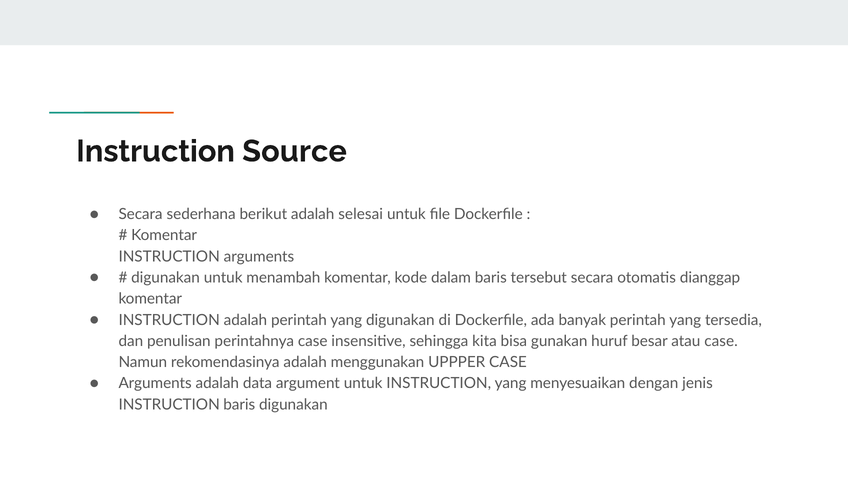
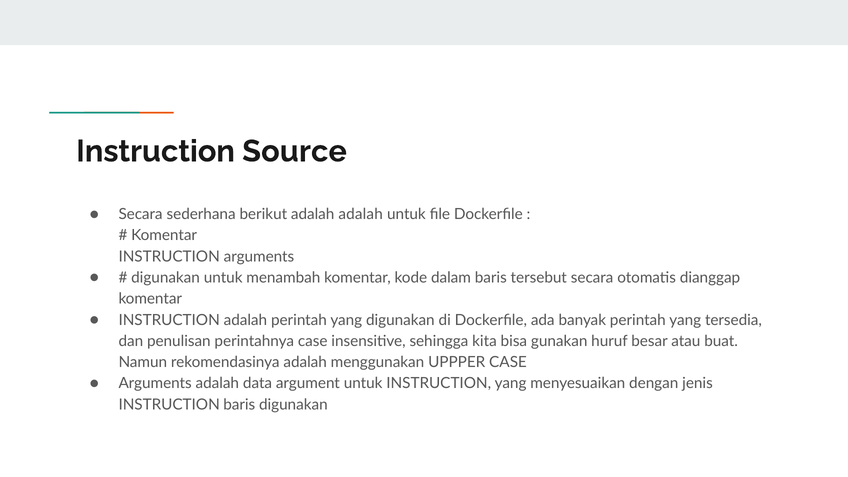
adalah selesai: selesai -> adalah (361, 214)
atau case: case -> buat (721, 341)
